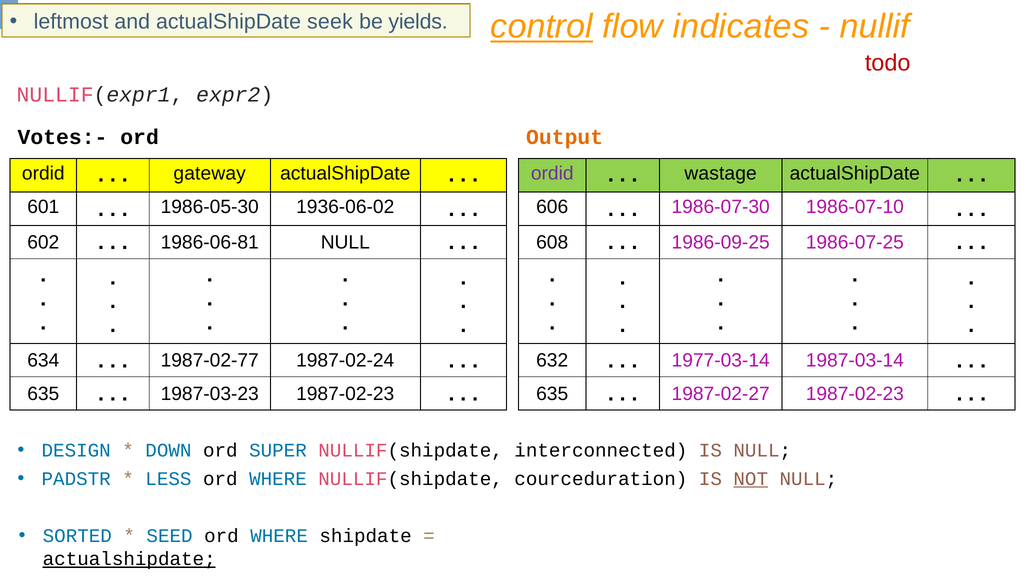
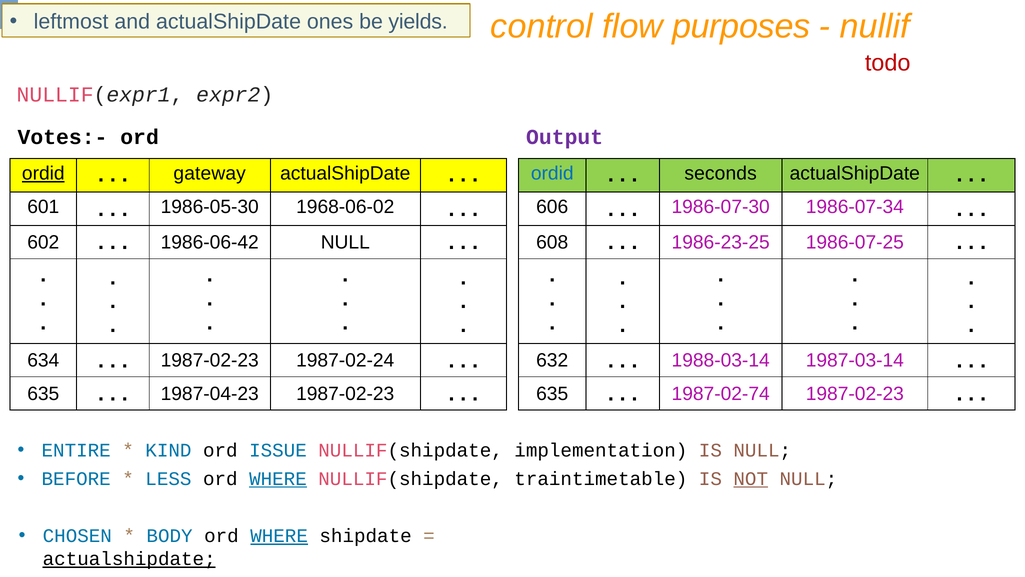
seek: seek -> ones (330, 22)
control underline: present -> none (542, 27)
indicates: indicates -> purposes (741, 27)
Output colour: orange -> purple (565, 137)
ordid underline: none -> present (43, 173)
ordid colour: purple -> blue (552, 173)
wastage: wastage -> seconds (721, 173)
1936-06-02: 1936-06-02 -> 1968-06-02 (345, 207)
1986-07-10: 1986-07-10 -> 1986-07-34 (855, 207)
1986-06-81: 1986-06-81 -> 1986-06-42 (210, 242)
1986-09-25: 1986-09-25 -> 1986-23-25 (721, 242)
1987-02-77: 1987-02-77 -> 1987-02-23 (210, 360)
1977-03-14: 1977-03-14 -> 1988-03-14 (721, 360)
1987-03-23: 1987-03-23 -> 1987-04-23 (210, 393)
1987-02-27: 1987-02-27 -> 1987-02-74 (721, 393)
DESIGN: DESIGN -> ENTIRE (76, 450)
DOWN: DOWN -> KIND (168, 450)
SUPER: SUPER -> ISSUE (278, 450)
interconnected: interconnected -> implementation (601, 450)
PADSTR: PADSTR -> BEFORE (76, 478)
WHERE underline: none -> present (278, 478)
courceduration: courceduration -> traintimetable (601, 478)
SORTED: SORTED -> CHOSEN (77, 536)
SEED: SEED -> BODY (170, 536)
WHERE underline: none -> present (279, 536)
